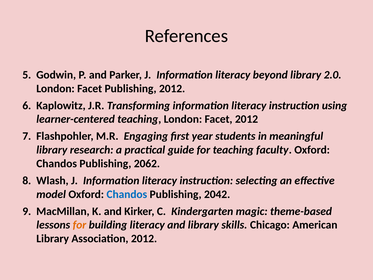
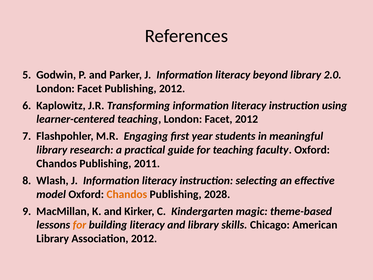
2062: 2062 -> 2011 (147, 163)
Chandos colour: blue -> orange (127, 194)
2042: 2042 -> 2028 (217, 194)
